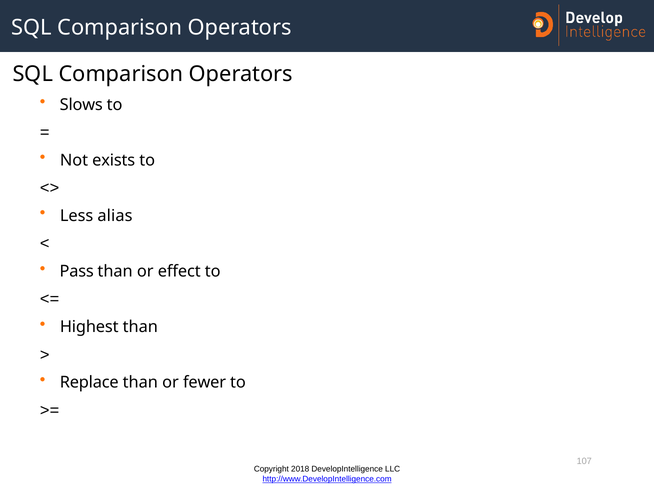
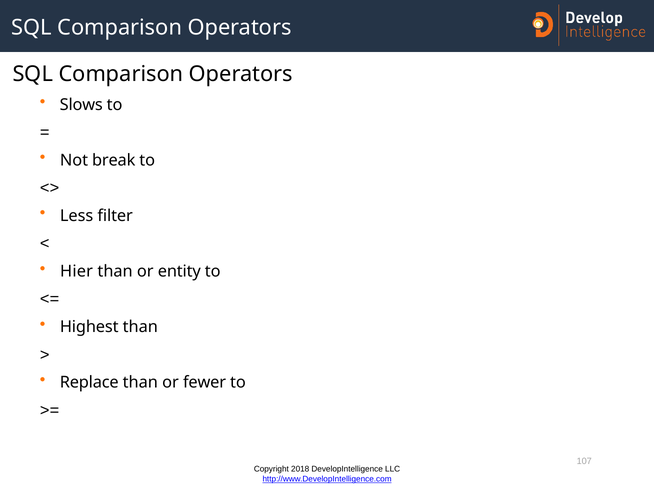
exists: exists -> break (114, 160)
alias: alias -> filter (115, 216)
Pass: Pass -> Hier (77, 272)
effect: effect -> entity (179, 272)
